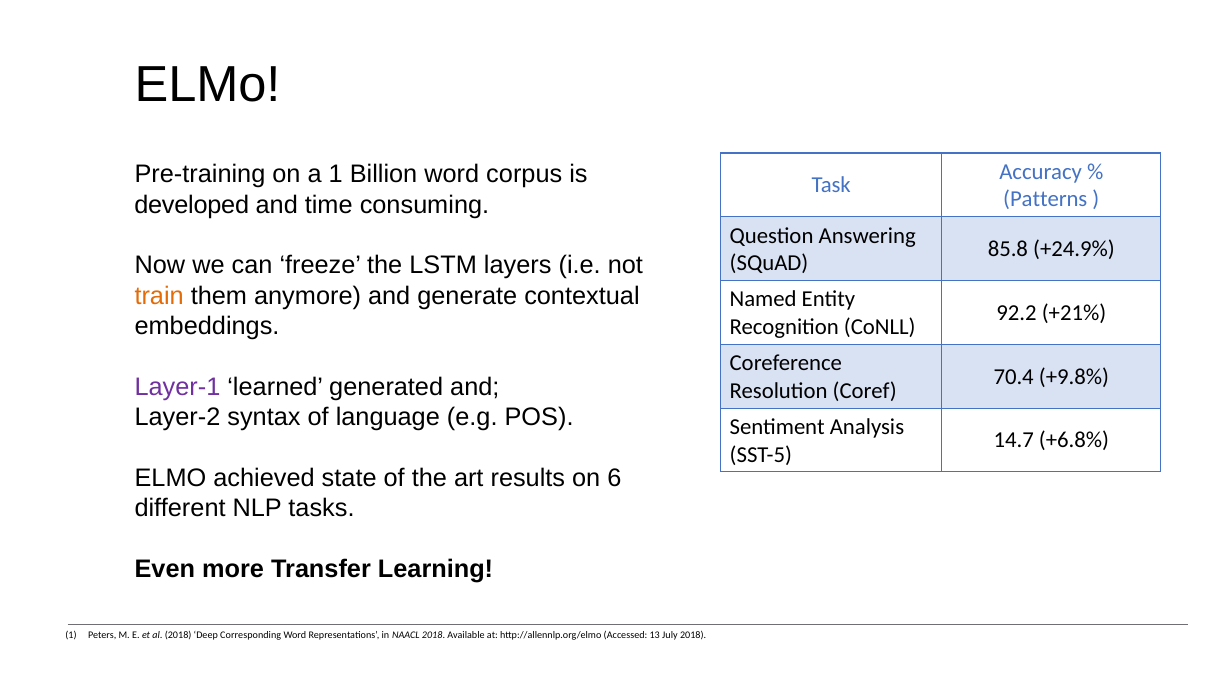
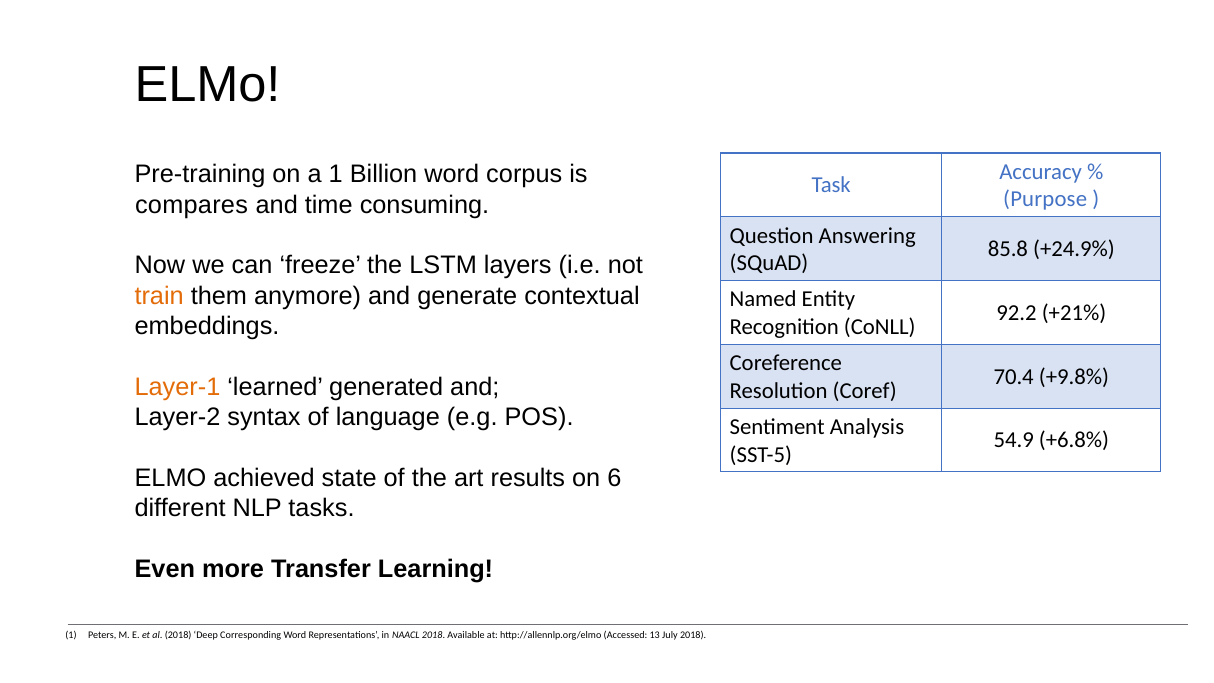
Patterns: Patterns -> Purpose (1045, 199)
developed: developed -> compares (191, 205)
Layer-1 colour: purple -> orange (177, 387)
14.7: 14.7 -> 54.9 (1014, 440)
